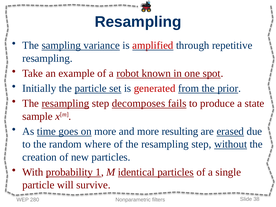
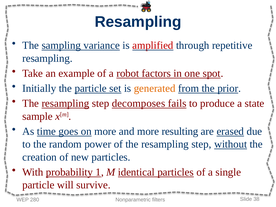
known: known -> factors (156, 73)
generated colour: red -> orange (155, 88)
where: where -> power (98, 144)
